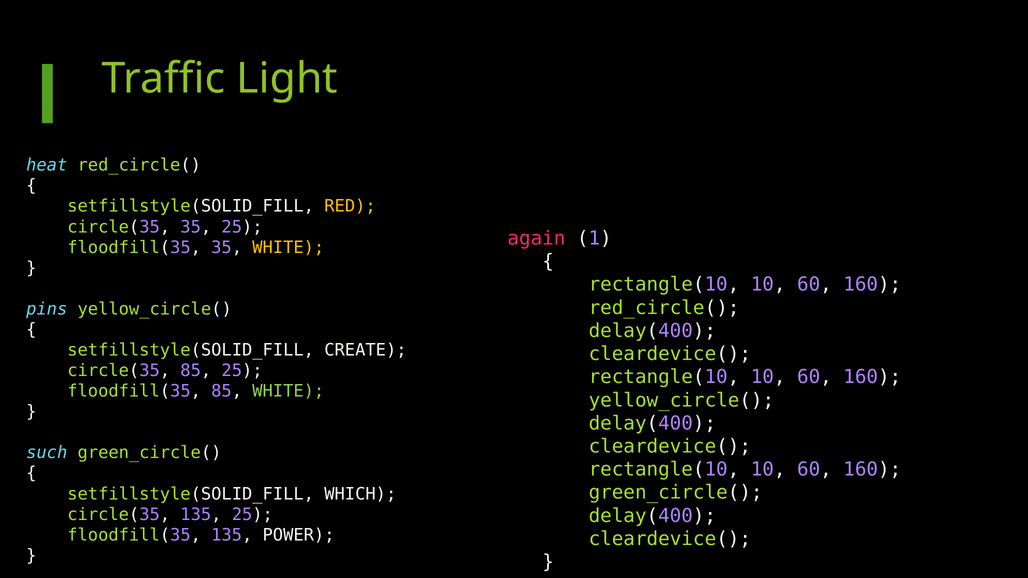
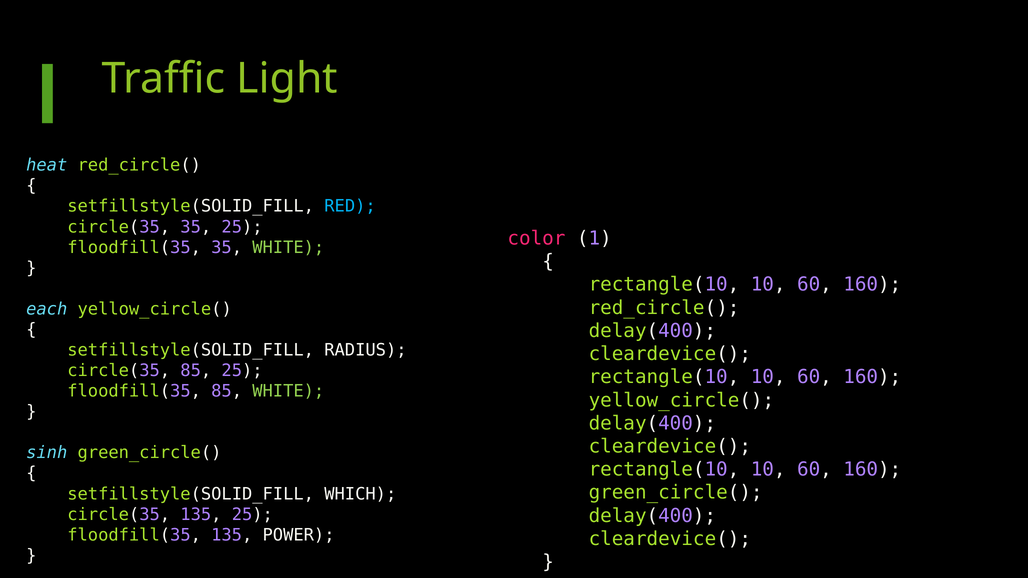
RED colour: yellow -> light blue (350, 206)
again: again -> color (536, 238)
WHITE colour: yellow -> light green (288, 248)
pins: pins -> each (47, 309)
CREATE: CREATE -> RADIUS (365, 350)
such: such -> sinh (47, 453)
